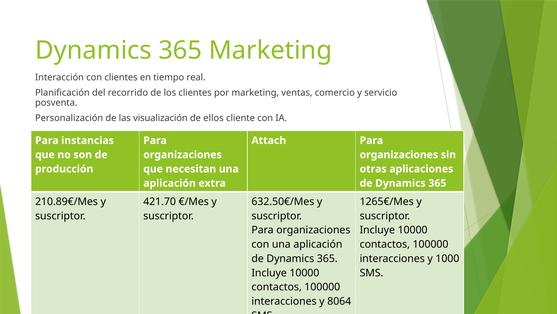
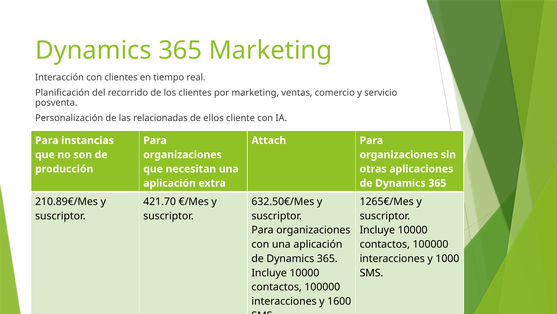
visualización: visualización -> relacionadas (160, 118)
8064: 8064 -> 1600 (339, 301)
